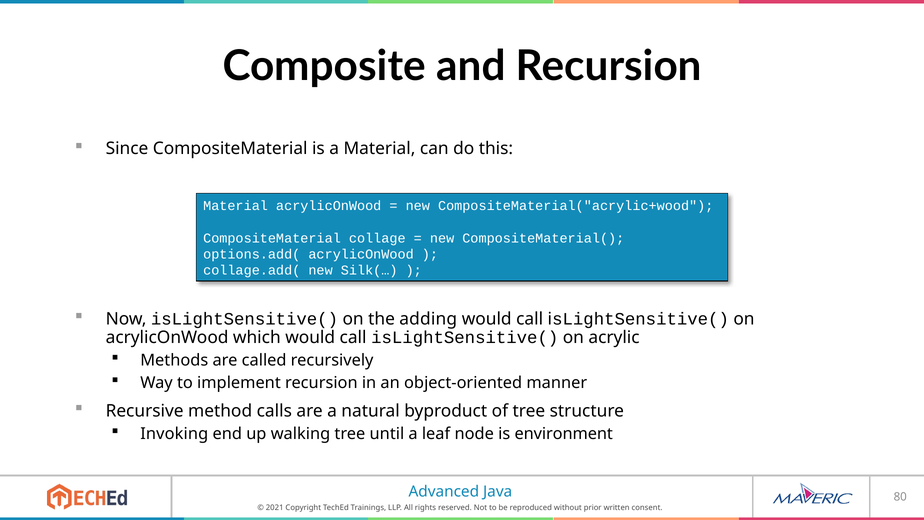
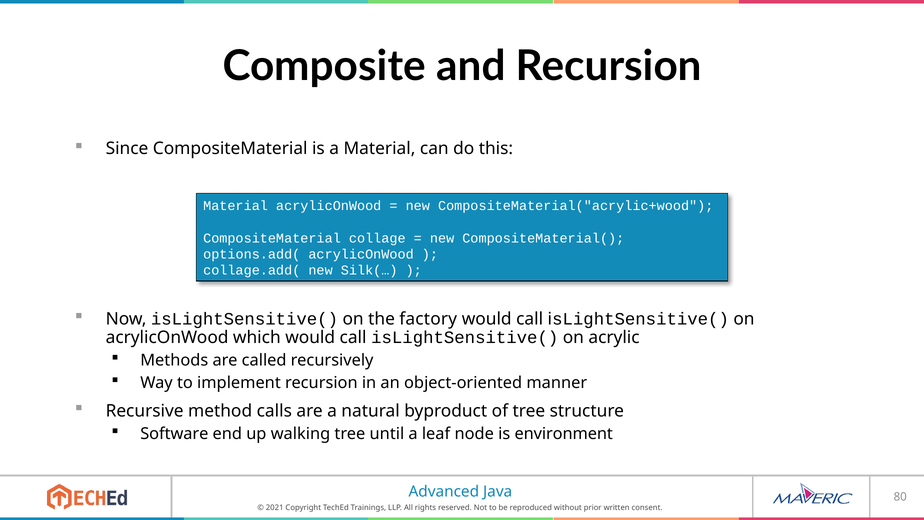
adding: adding -> factory (428, 319)
Invoking: Invoking -> Software (174, 434)
